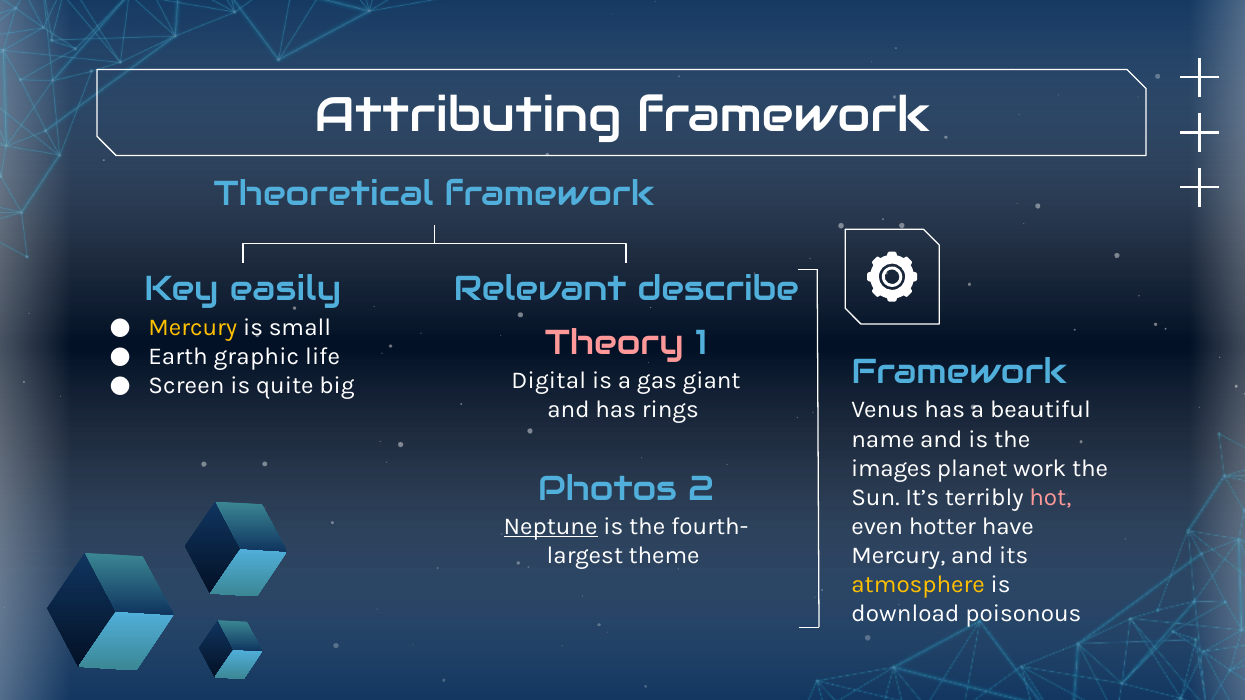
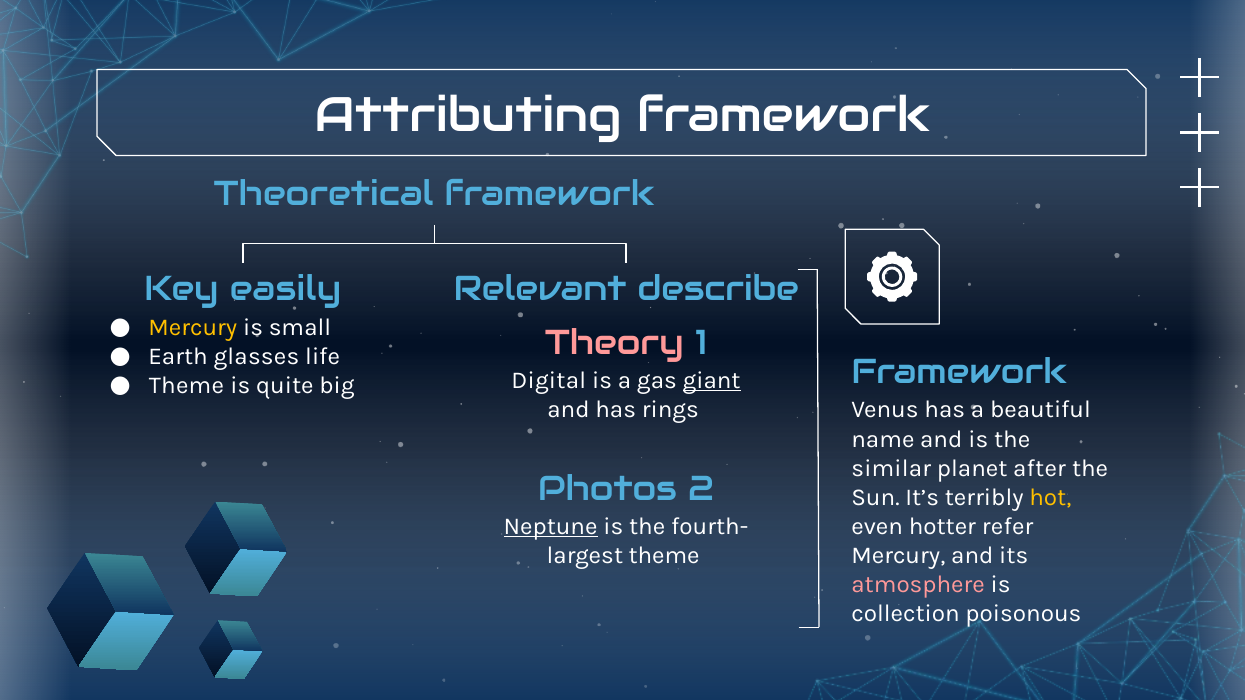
graphic: graphic -> glasses (256, 357)
giant underline: none -> present (712, 381)
Screen: Screen -> Theme (186, 386)
images: images -> similar (891, 468)
work: work -> after (1040, 468)
hot colour: pink -> yellow (1050, 497)
have: have -> refer (1008, 526)
atmosphere colour: yellow -> pink (918, 585)
download: download -> collection (906, 614)
